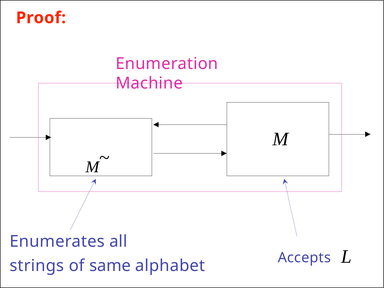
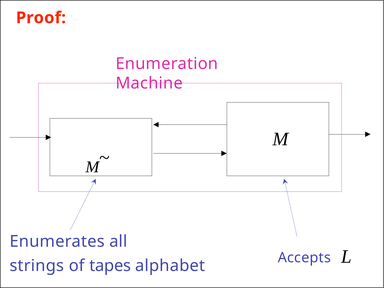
same: same -> tapes (110, 266)
